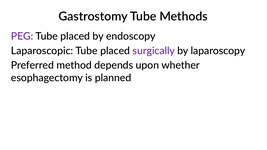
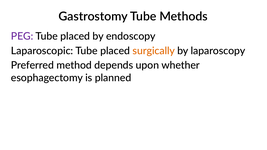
surgically colour: purple -> orange (154, 51)
